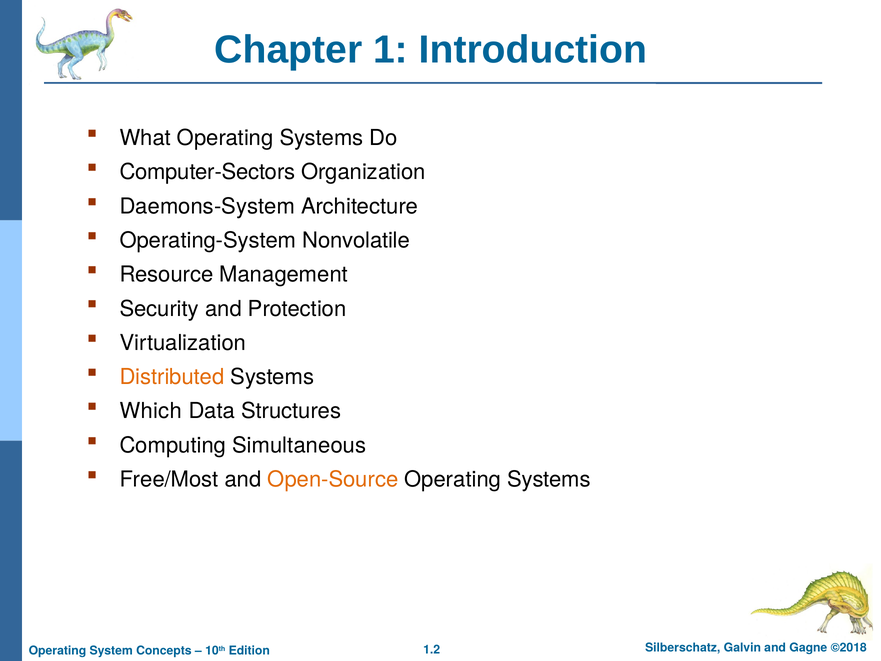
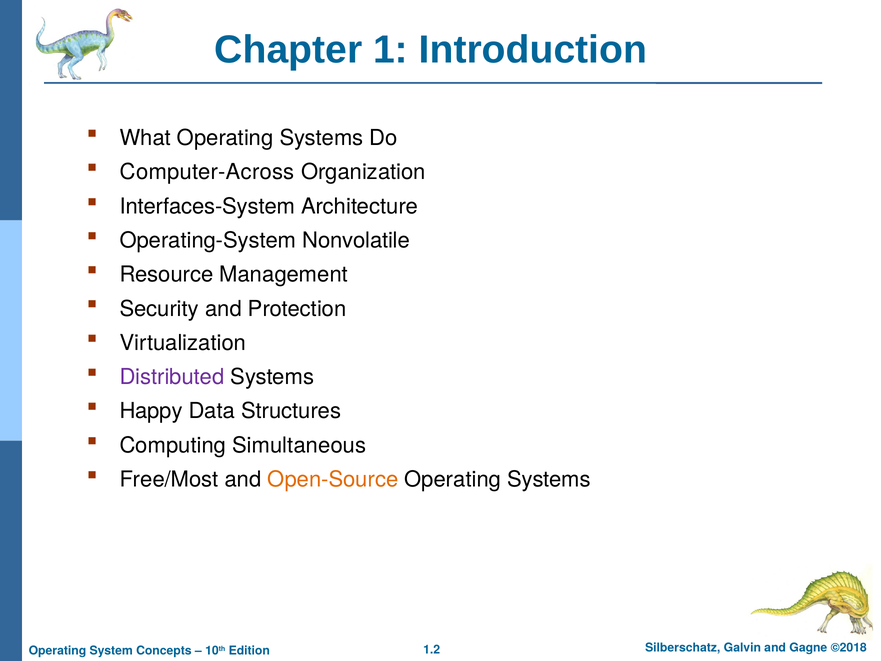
Computer-Sectors: Computer-Sectors -> Computer-Across (207, 172)
Daemons-System: Daemons-System -> Interfaces-System (207, 206)
Distributed colour: orange -> purple (172, 377)
Which: Which -> Happy (151, 411)
